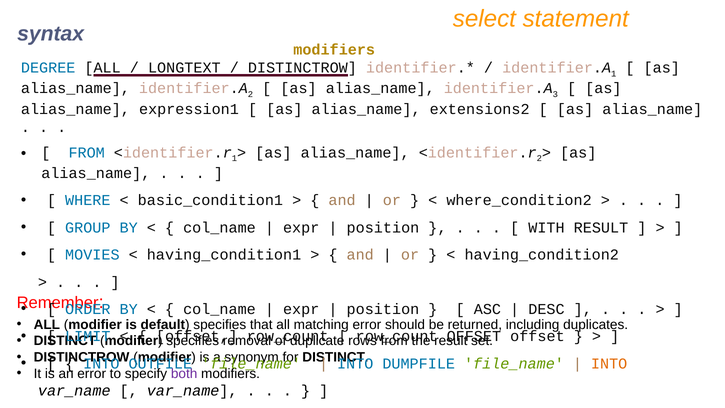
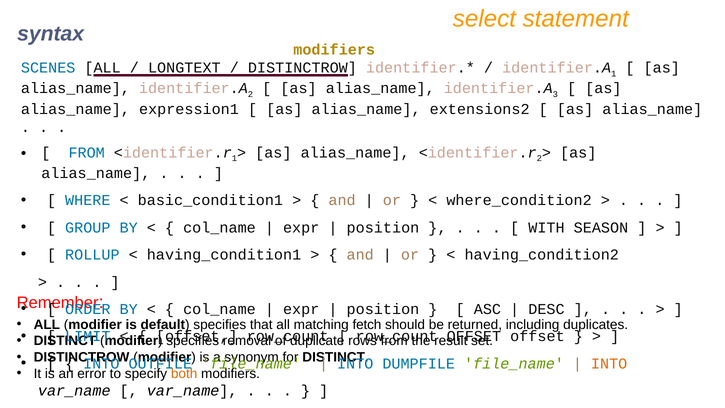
DEGREE: DEGREE -> SCENES (48, 68)
WITH RESULT: RESULT -> SEASON (601, 228)
MOVIES: MOVIES -> ROLLUP (92, 255)
matching error: error -> fetch (367, 325)
both colour: purple -> orange (184, 373)
